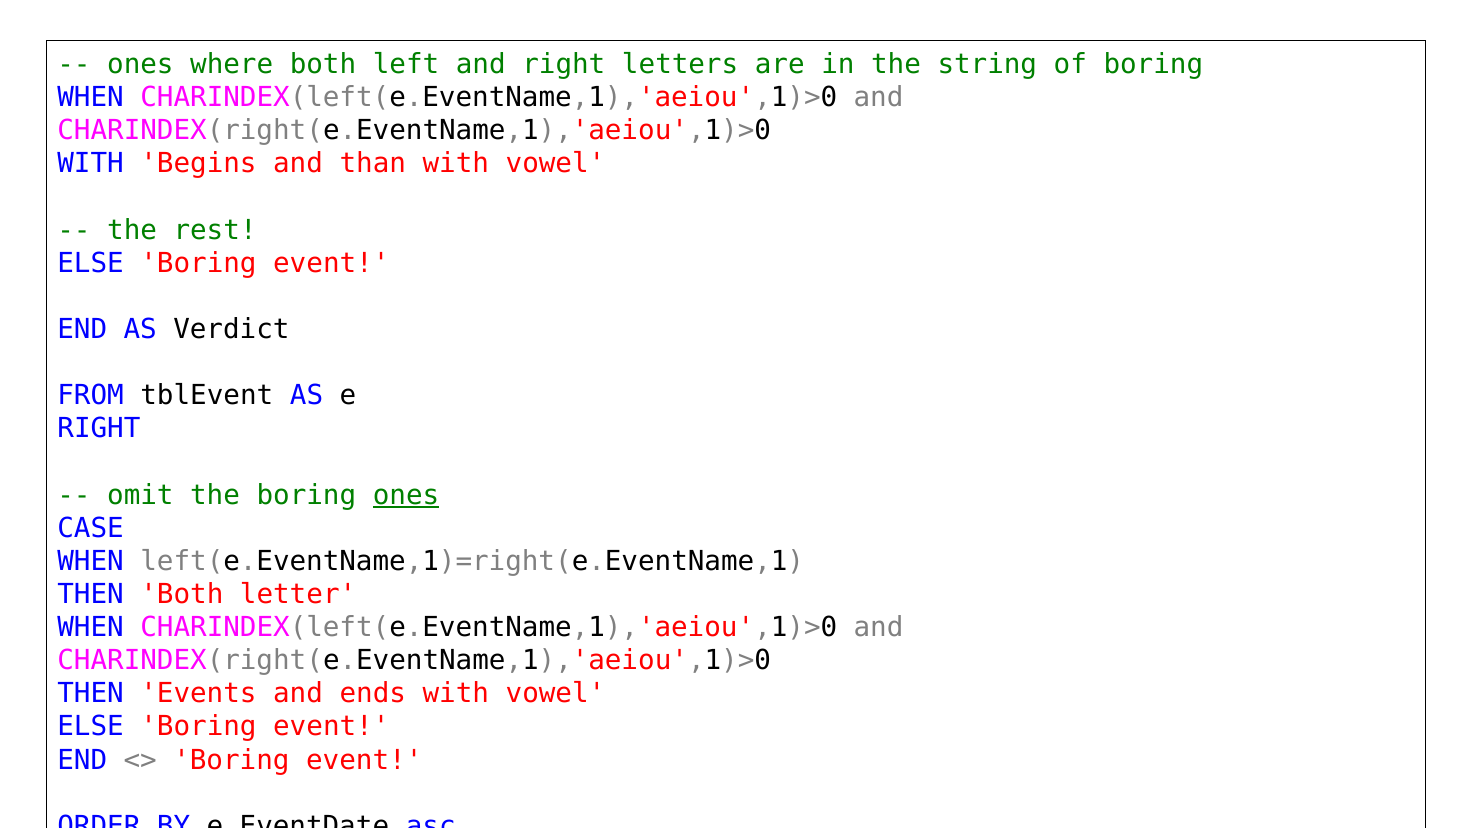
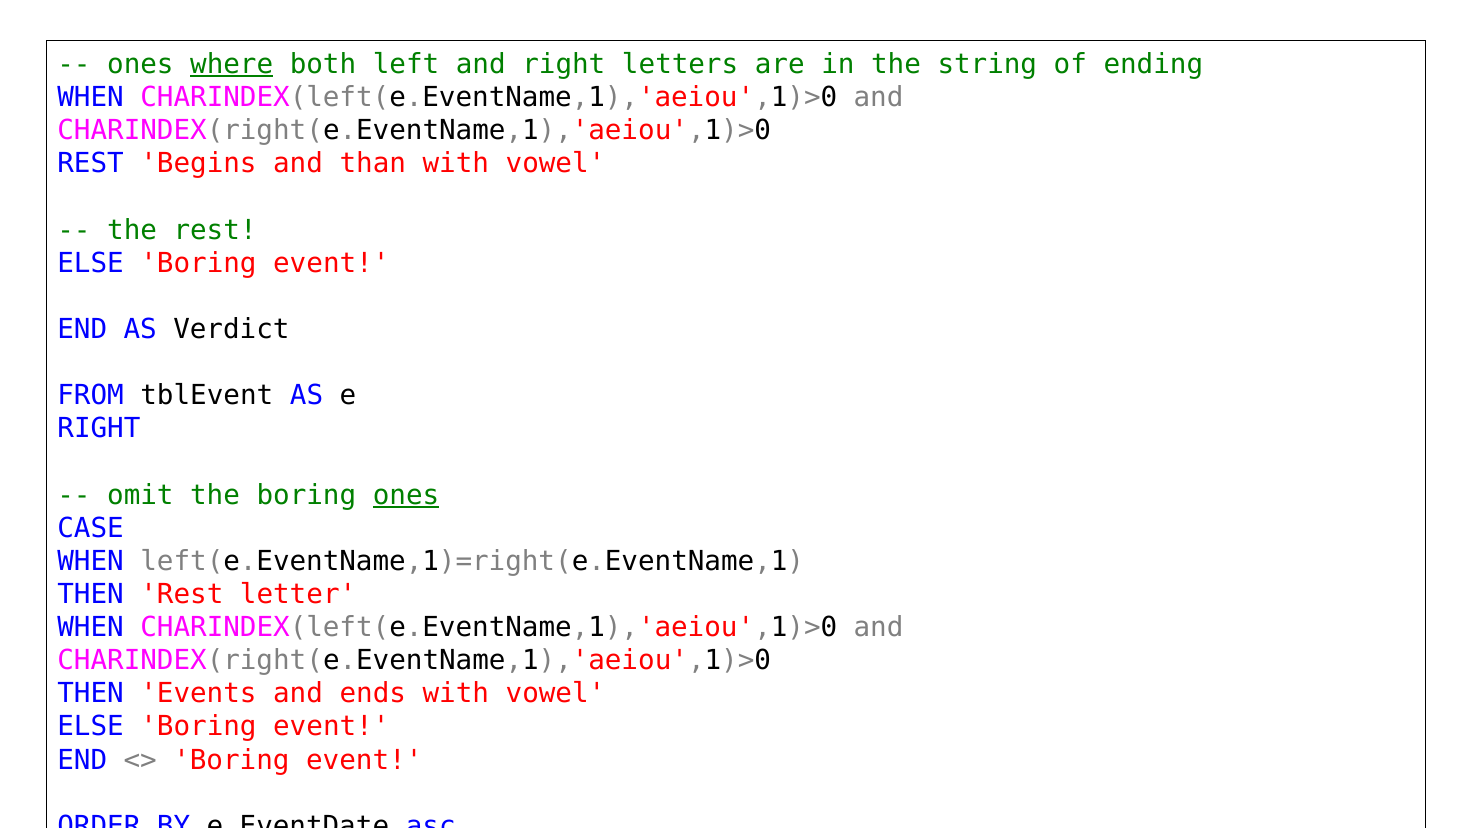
where underline: none -> present (232, 64)
of boring: boring -> ending (1153, 64)
WITH: WITH -> REST (91, 164)
THEN Both: Both -> Rest (182, 594)
